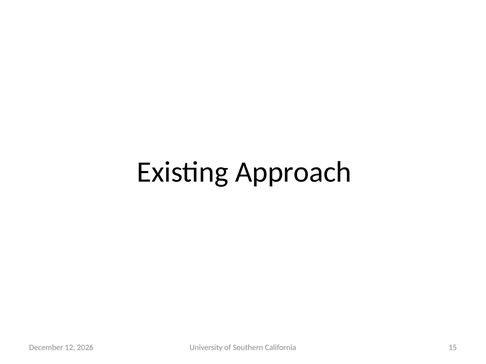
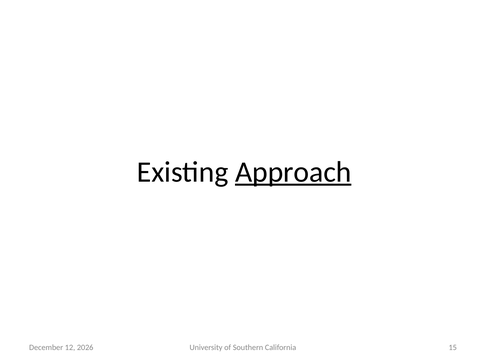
Approach underline: none -> present (293, 172)
